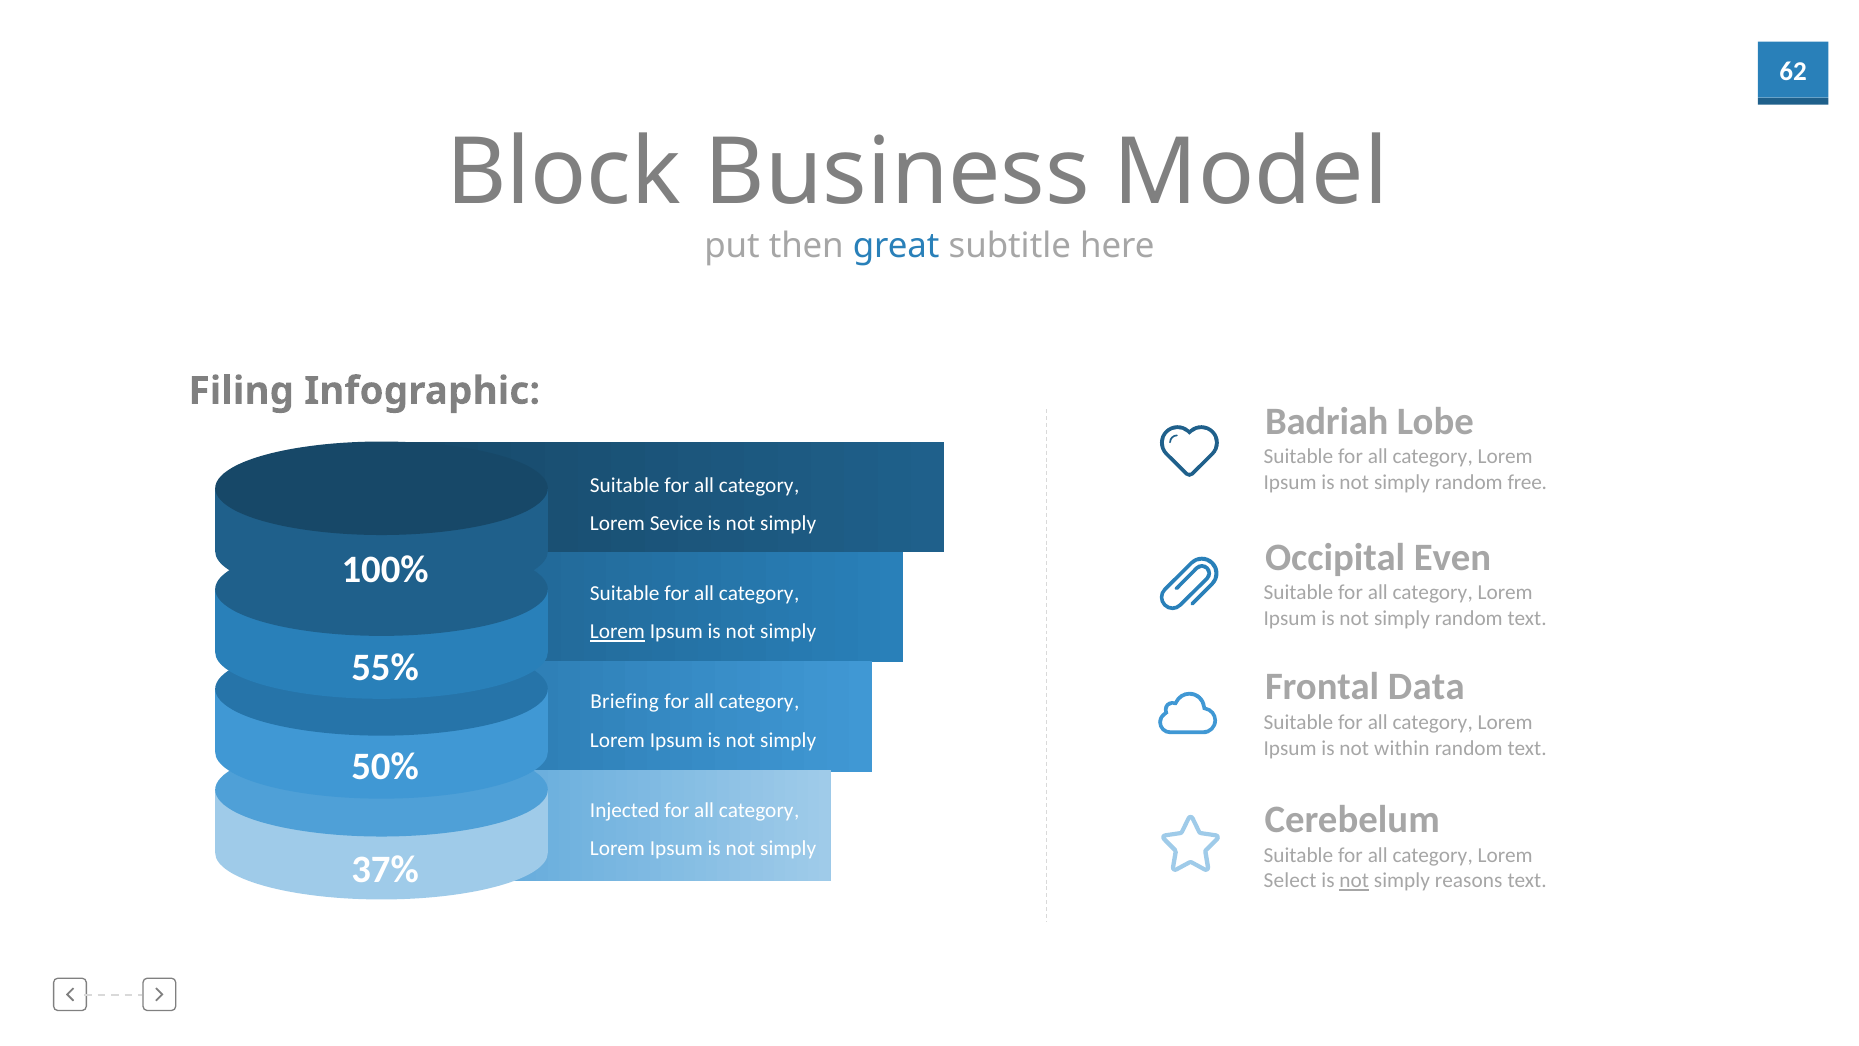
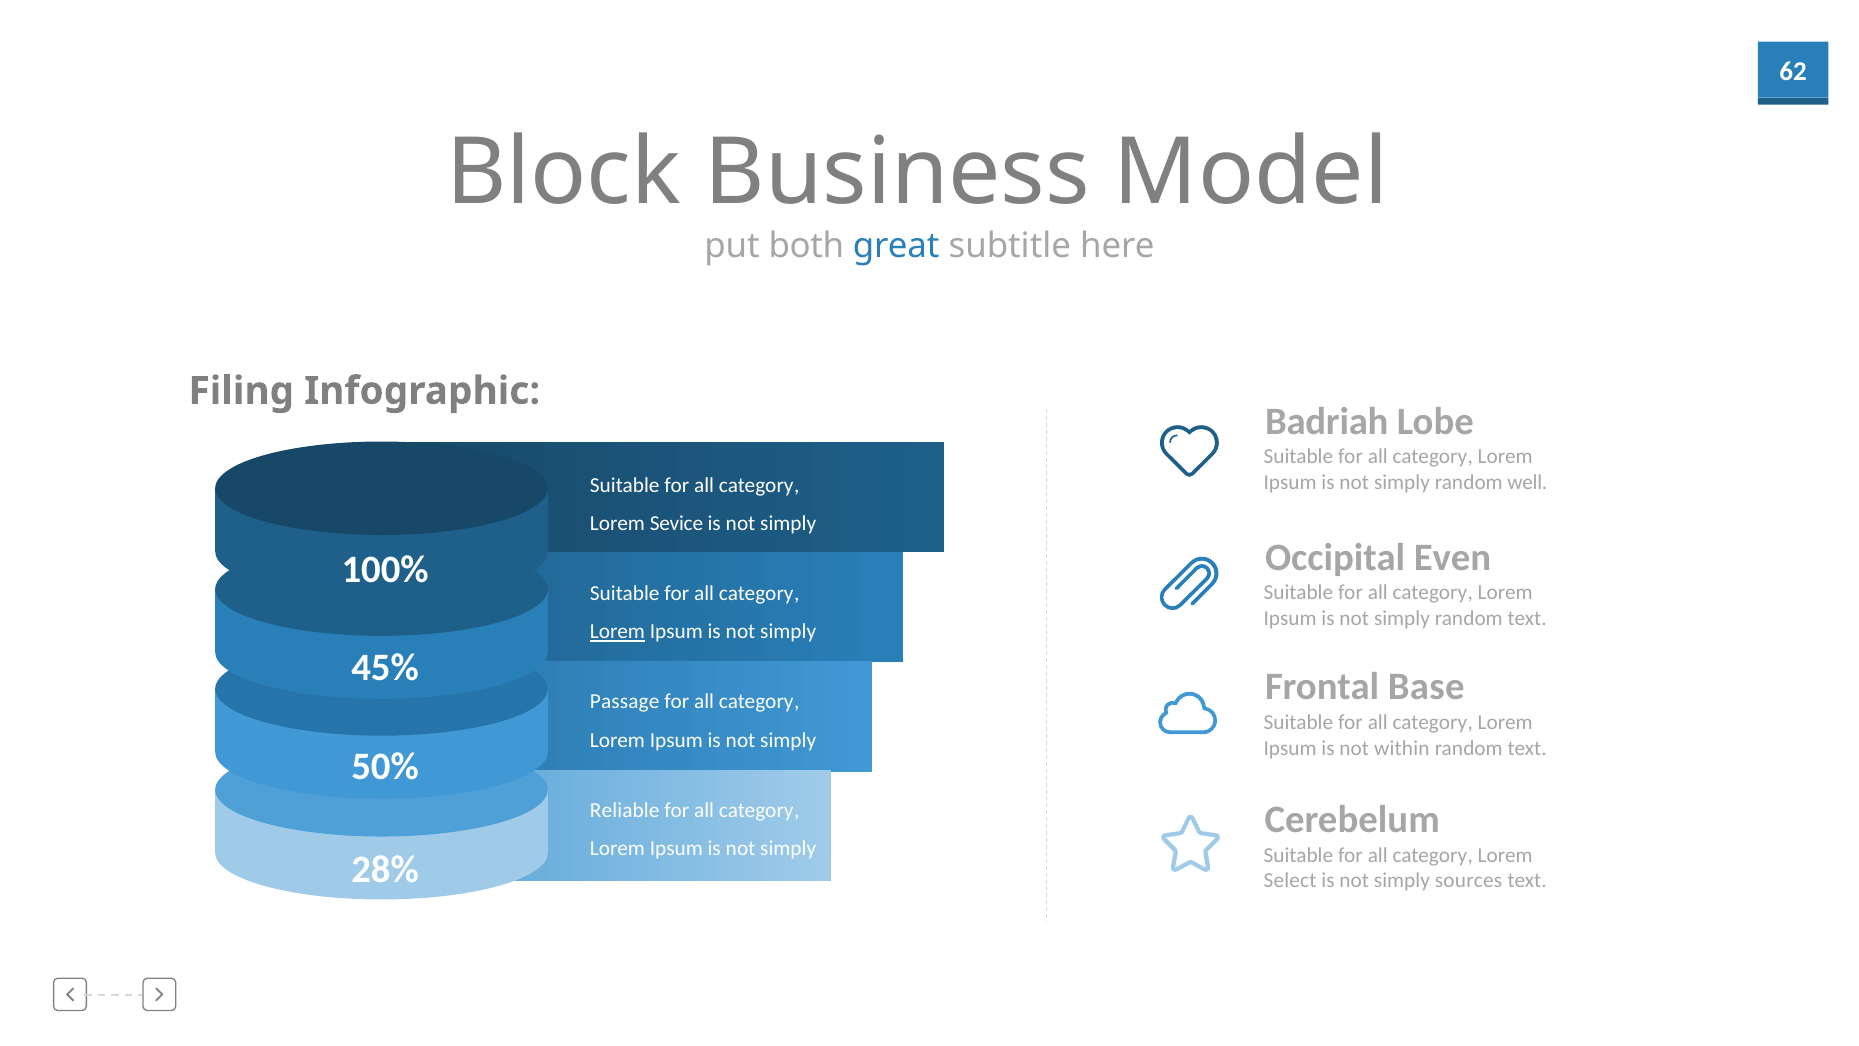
then: then -> both (806, 246)
free: free -> well (1527, 482)
55%: 55% -> 45% (385, 667)
Data: Data -> Base (1426, 687)
Briefing: Briefing -> Passage (625, 702)
Injected: Injected -> Reliable (625, 810)
37%: 37% -> 28% (385, 870)
not underline: present -> none (1354, 881)
reasons: reasons -> sources (1469, 881)
